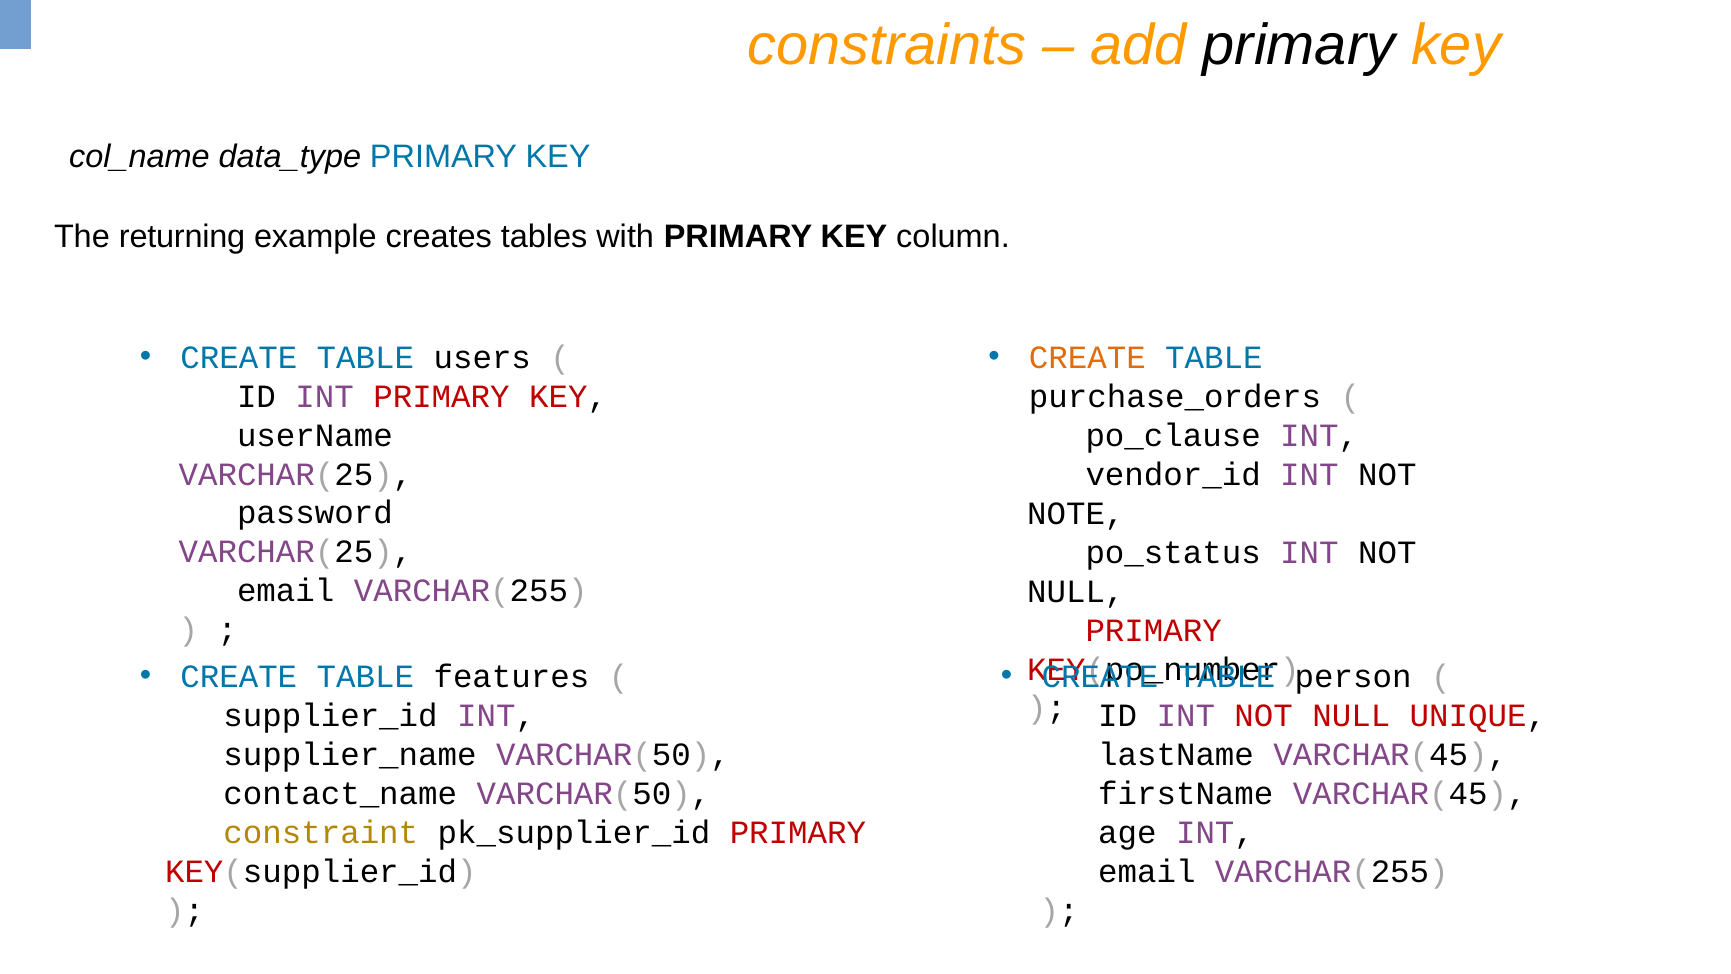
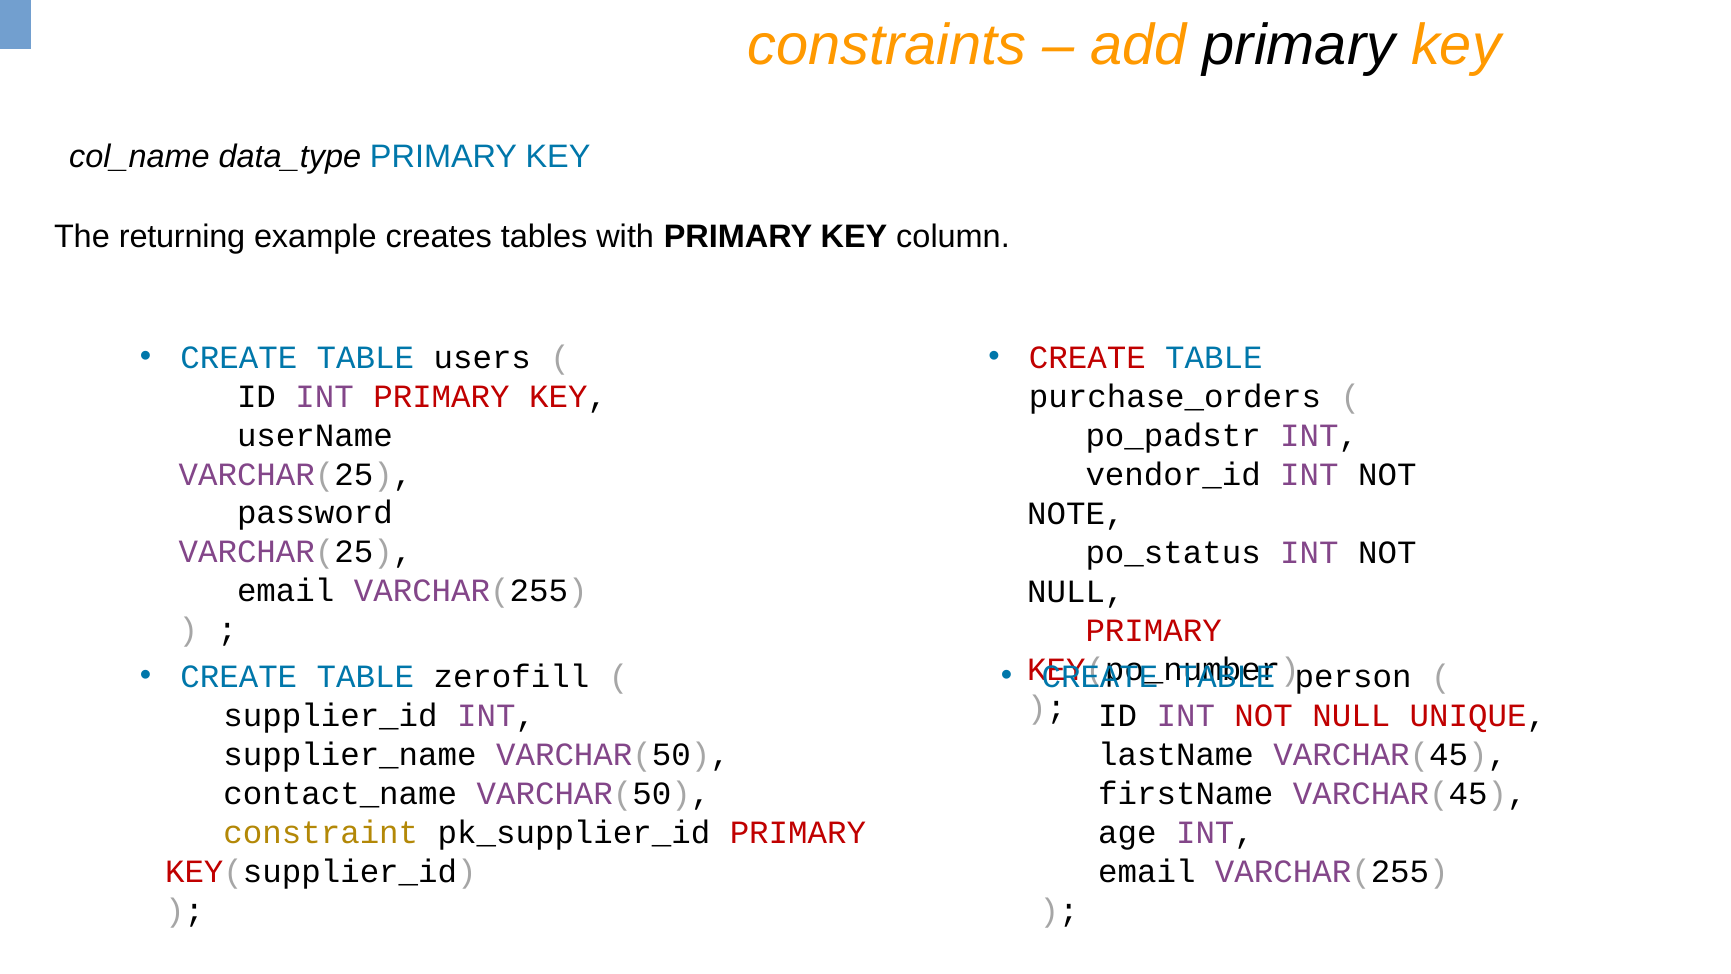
CREATE colour: orange -> red (1087, 357)
po_clause: po_clause -> po_padstr (1173, 435)
features: features -> zerofill (511, 676)
